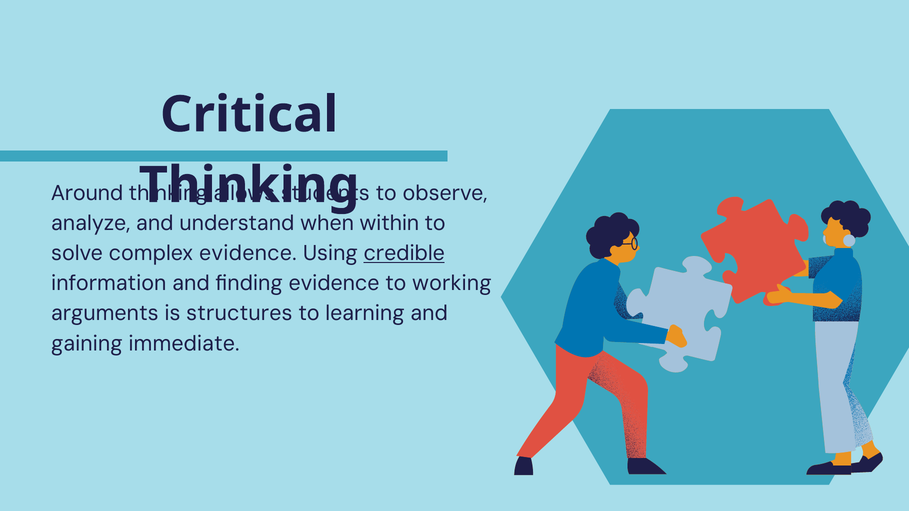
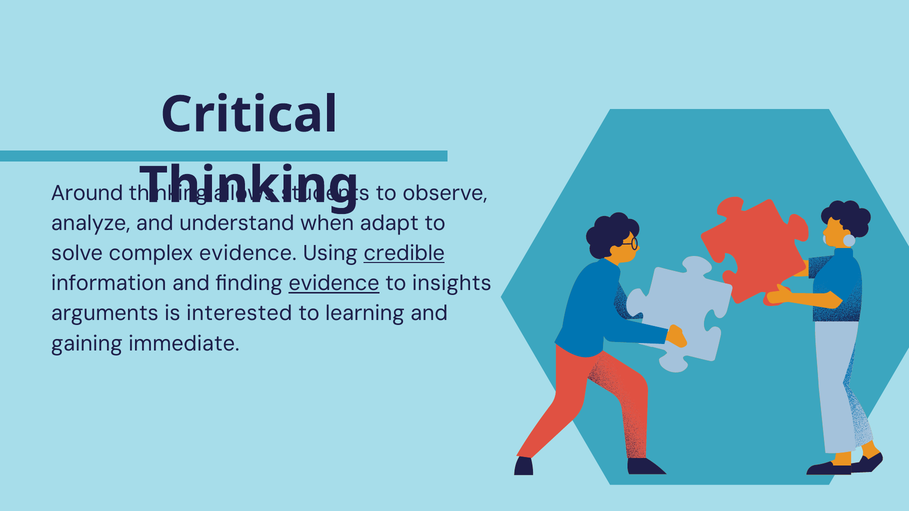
within: within -> adapt (389, 223)
evidence underline: none -> present (334, 284)
working: working -> insights (452, 284)
structures: structures -> interested (239, 314)
